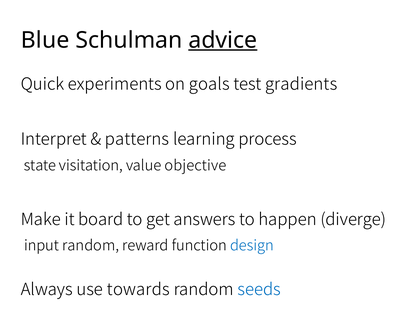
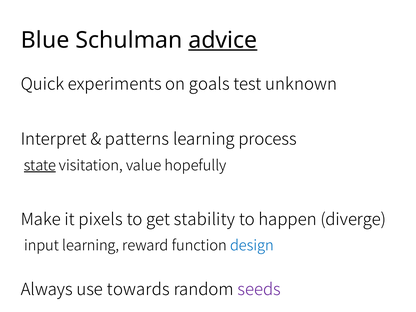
gradients: gradients -> unknown (301, 84)
state underline: none -> present (40, 166)
objective: objective -> hopefully (196, 166)
board: board -> pixels (101, 220)
answers: answers -> stability (204, 220)
input random: random -> learning (91, 246)
seeds colour: blue -> purple (259, 290)
